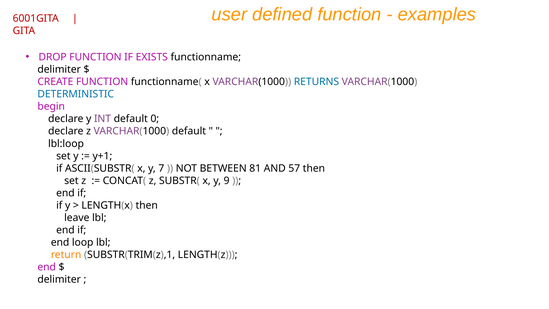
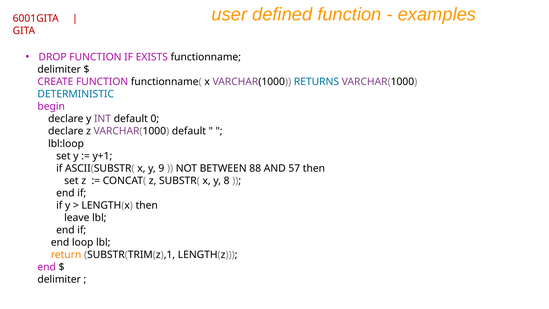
7: 7 -> 9 (161, 168)
81: 81 -> 88 (255, 168)
9: 9 -> 8 (227, 181)
